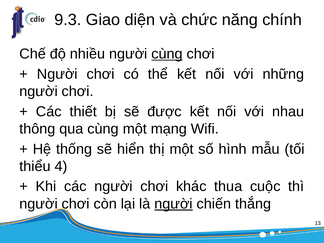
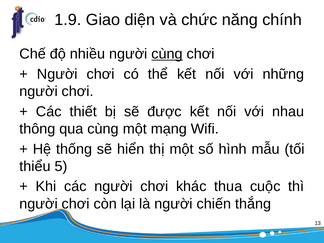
9.3: 9.3 -> 1.9 (68, 20)
4: 4 -> 5 (61, 166)
người underline: present -> none (174, 204)
